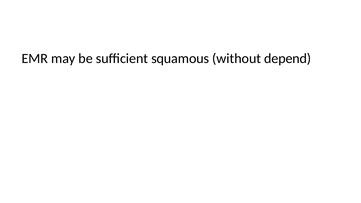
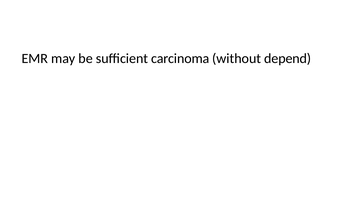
squamous: squamous -> carcinoma (180, 59)
